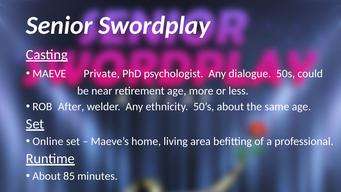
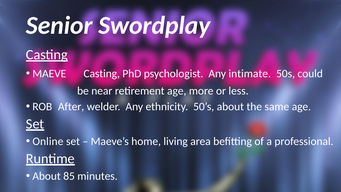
MAEVE Private: Private -> Casting (102, 74)
dialogue: dialogue -> intimate (250, 74)
